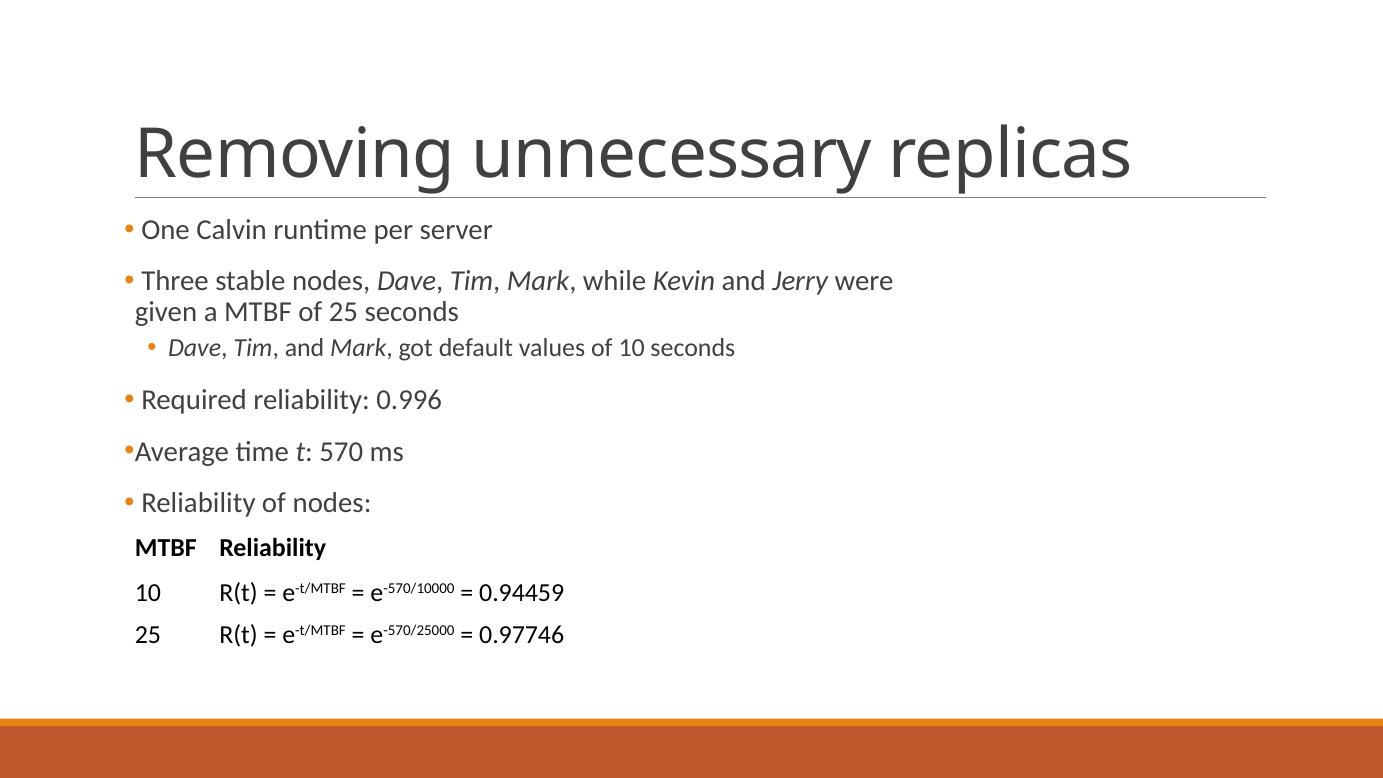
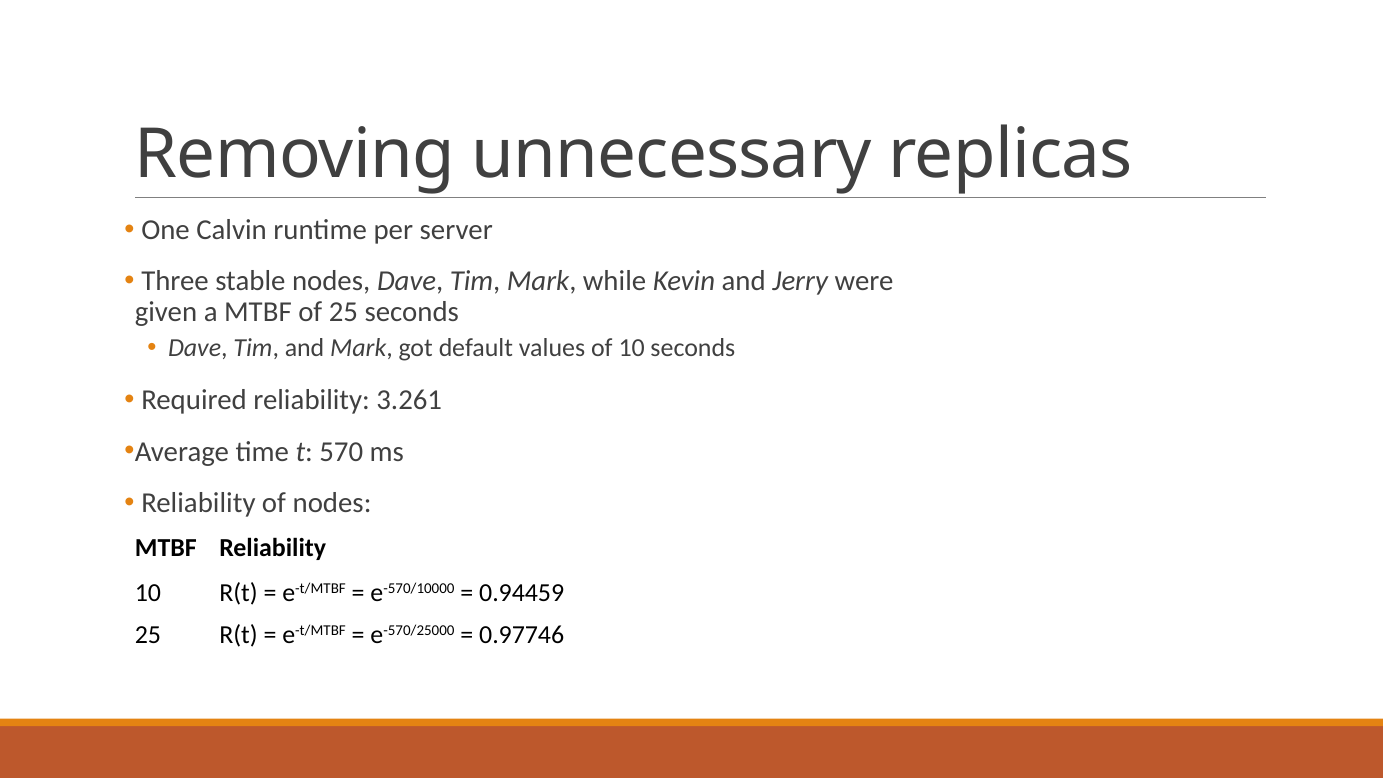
0.996: 0.996 -> 3.261 (409, 400)
